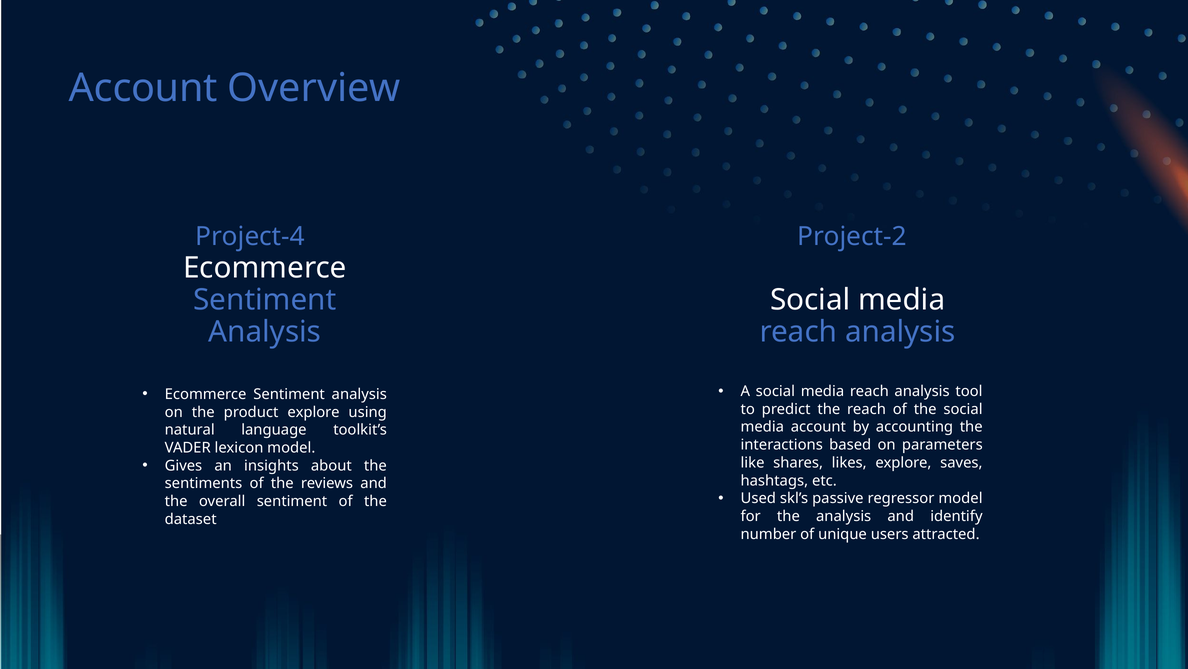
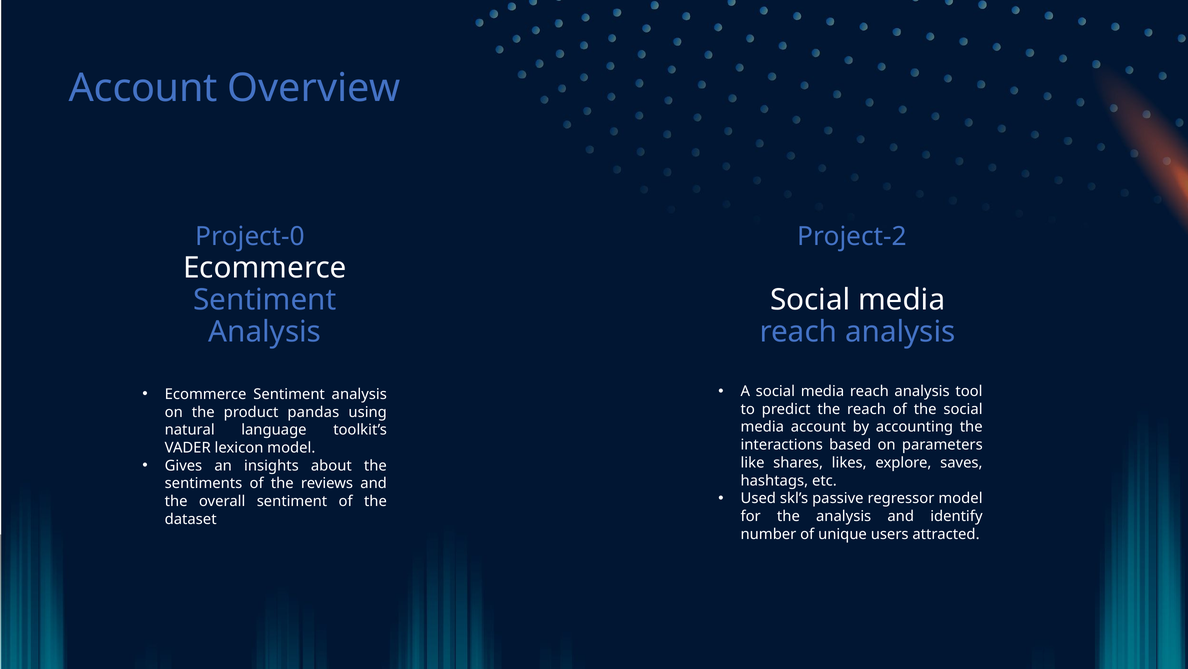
Project-4: Project-4 -> Project-0 (250, 236)
product explore: explore -> pandas (313, 412)
